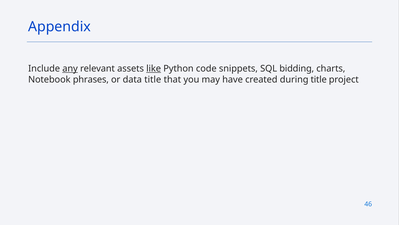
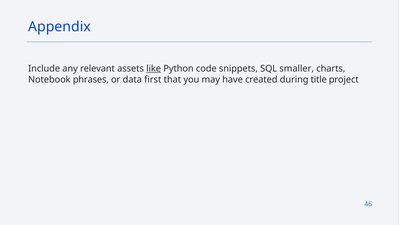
any underline: present -> none (70, 68)
bidding: bidding -> smaller (297, 68)
data title: title -> first (153, 79)
